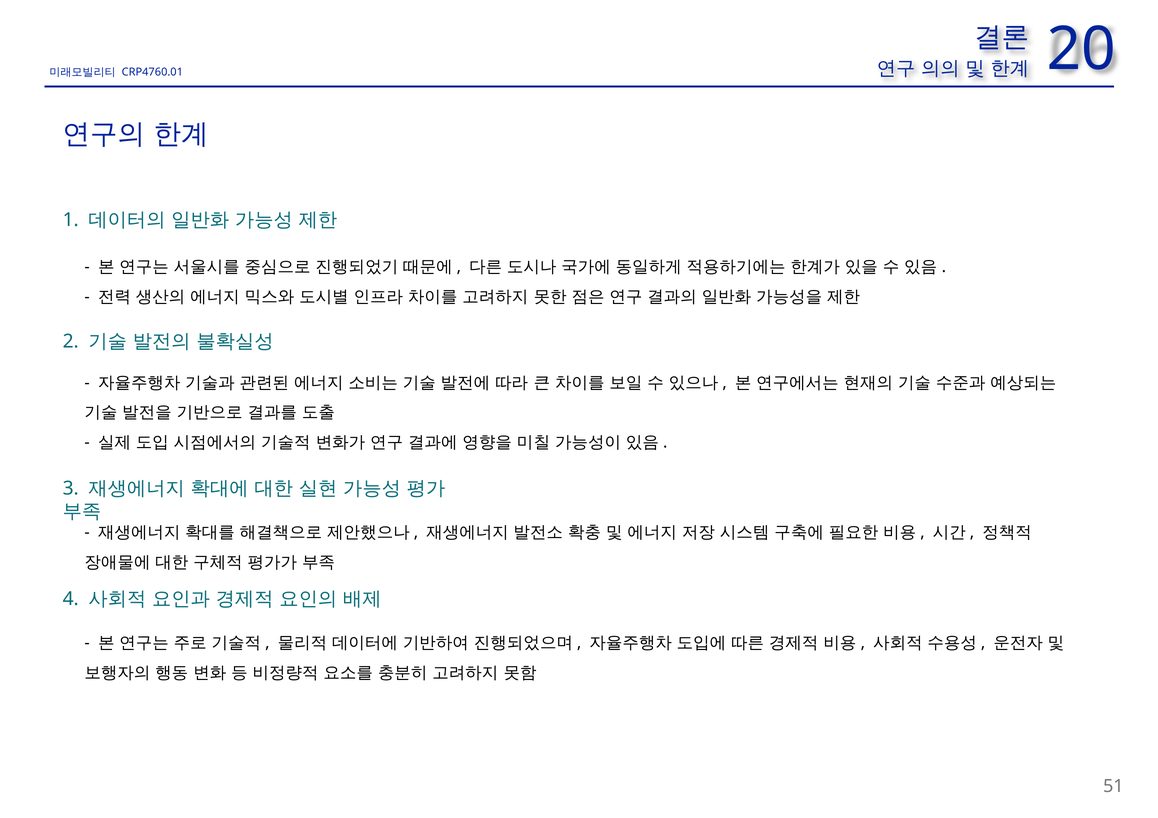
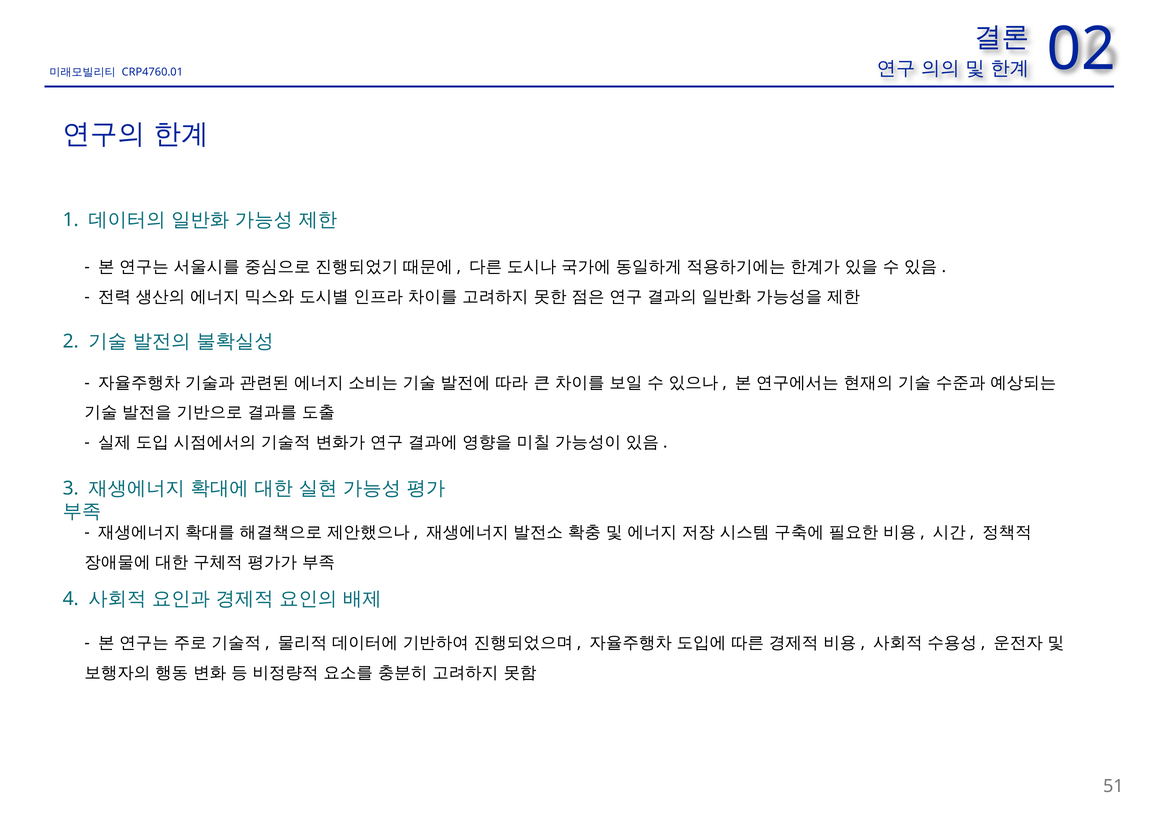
20: 20 -> 02 (1081, 49)
